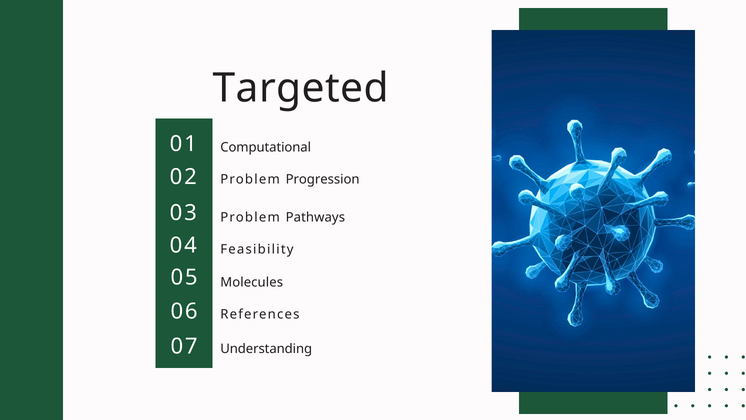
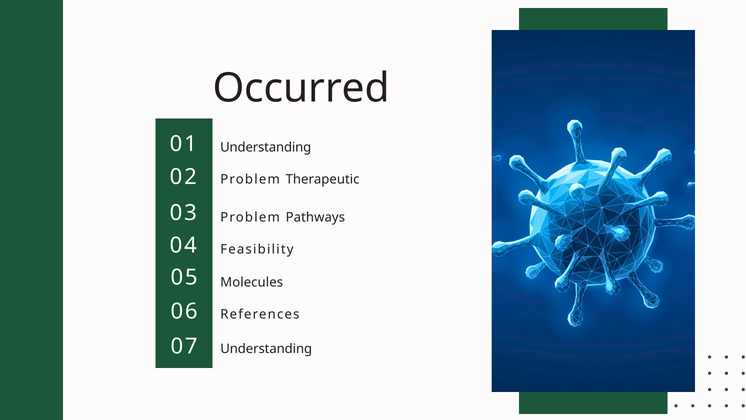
Targeted: Targeted -> Occurred (301, 88)
Computational: Computational -> Understanding (266, 147)
Progression: Progression -> Therapeutic (323, 179)
